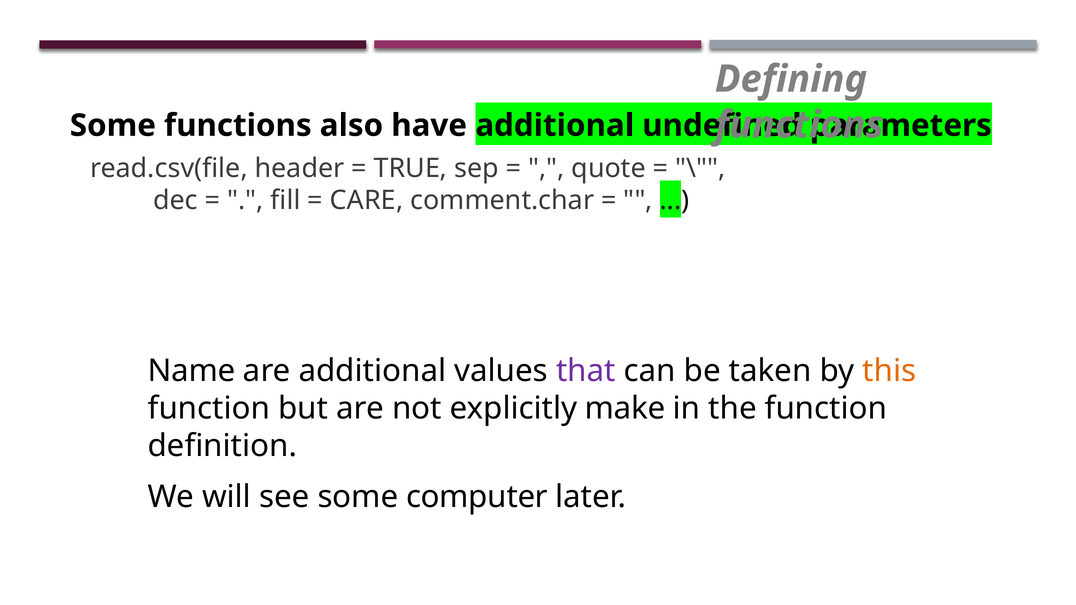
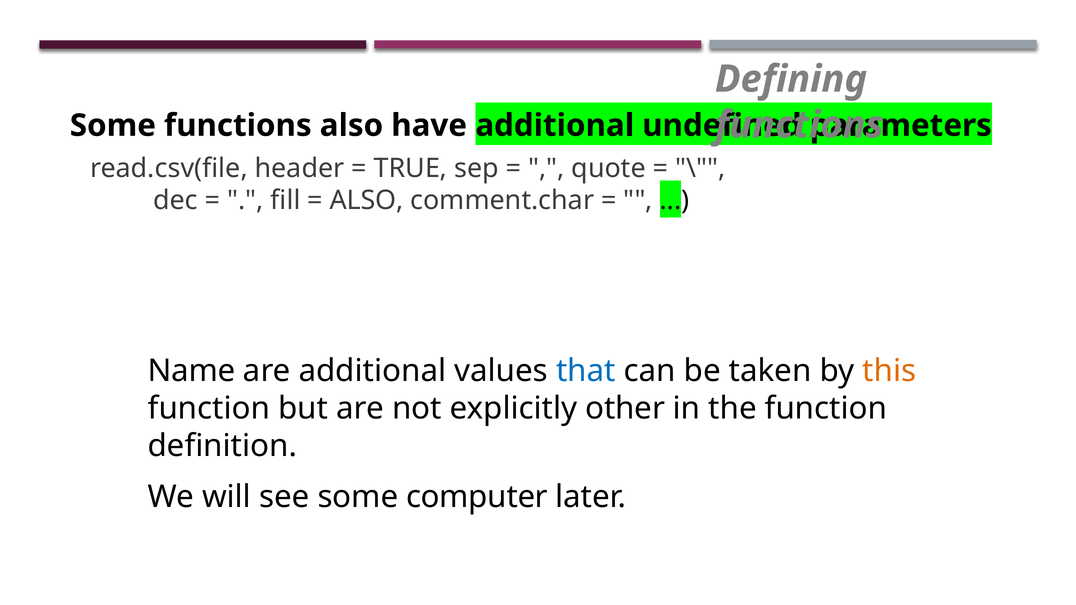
CARE: CARE -> ALSO (367, 201)
that colour: purple -> blue (586, 371)
make: make -> other (625, 409)
